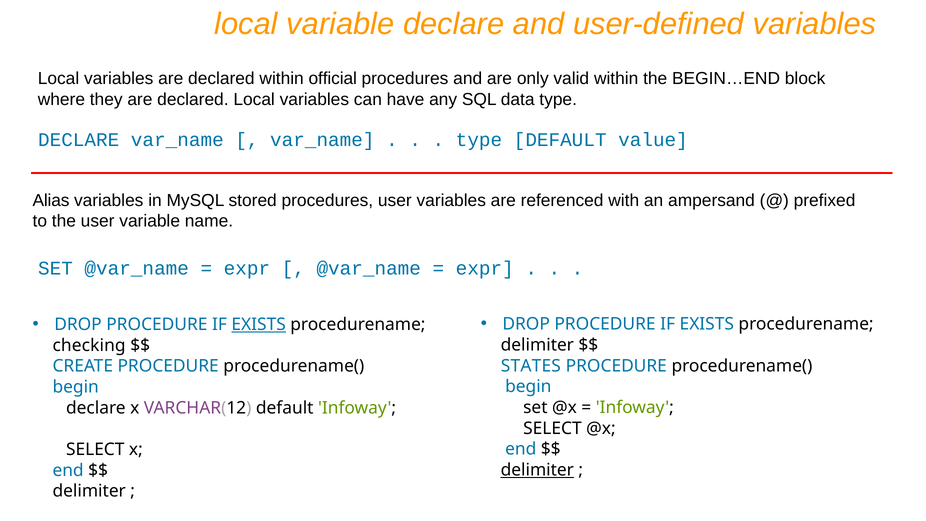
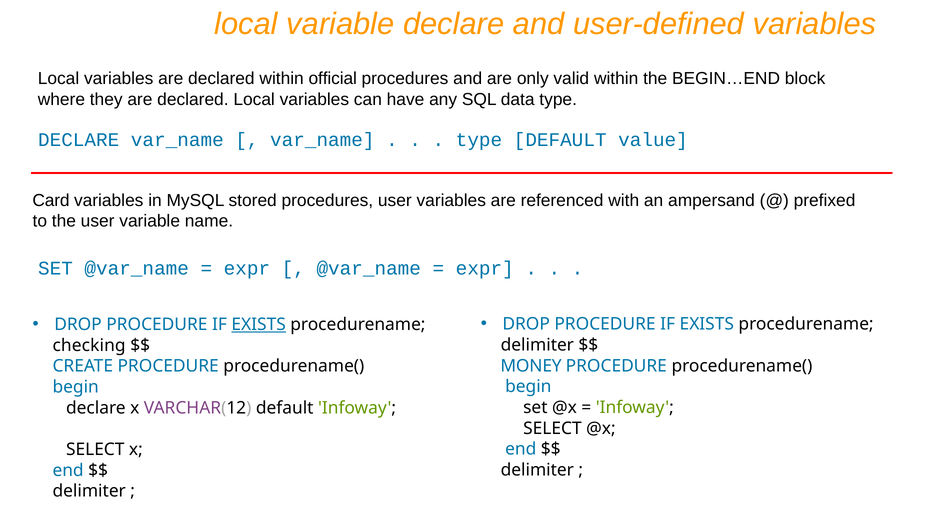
Alias: Alias -> Card (51, 200)
STATES: STATES -> MONEY (531, 366)
delimiter underline: present -> none (537, 470)
